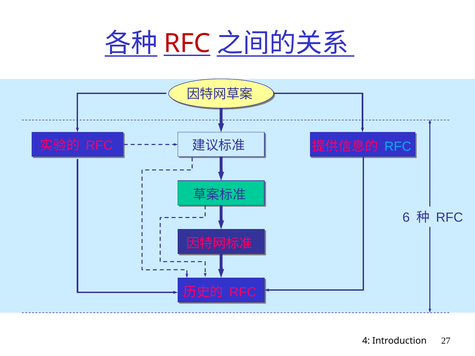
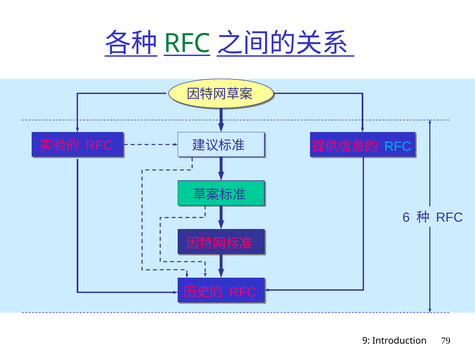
RFC colour: red -> green (187, 43)
4: 4 -> 9 (366, 341)
27: 27 -> 79 (446, 341)
